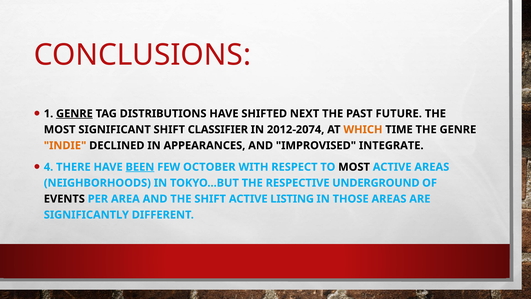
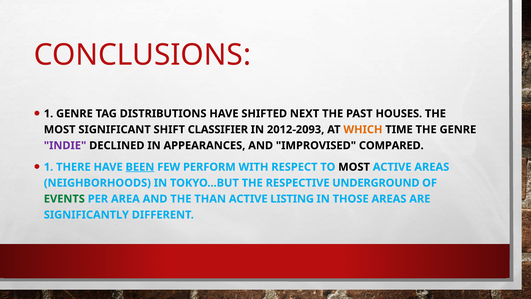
GENRE underline: present -> none (74, 114)
FUTURE: FUTURE -> HOUSES (399, 114)
2012-2074: 2012-2074 -> 2012-2093 (296, 129)
INDIE colour: orange -> purple (65, 145)
INTEGRATE: INTEGRATE -> COMPARED (391, 145)
4: 4 -> 1 (49, 167)
OCTOBER: OCTOBER -> PERFORM (209, 167)
EVENTS colour: black -> green (64, 199)
THE SHIFT: SHIFT -> THAN (210, 199)
